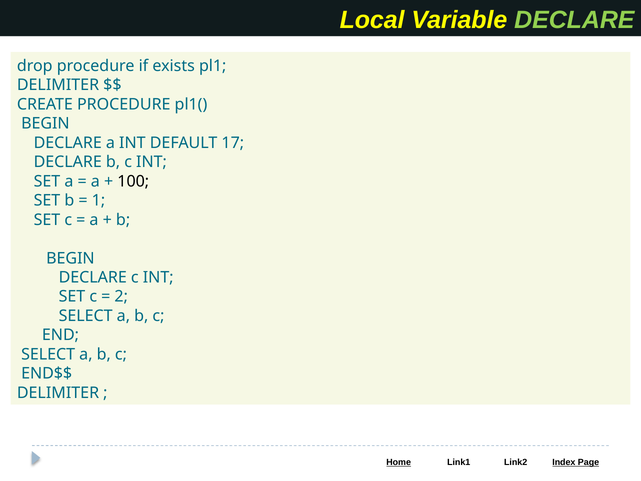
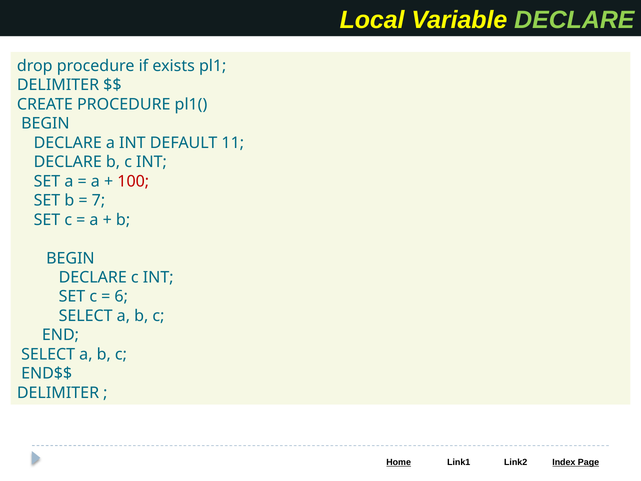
17: 17 -> 11 (233, 143)
100 colour: black -> red (133, 181)
1: 1 -> 7 (98, 200)
2: 2 -> 6 (121, 297)
